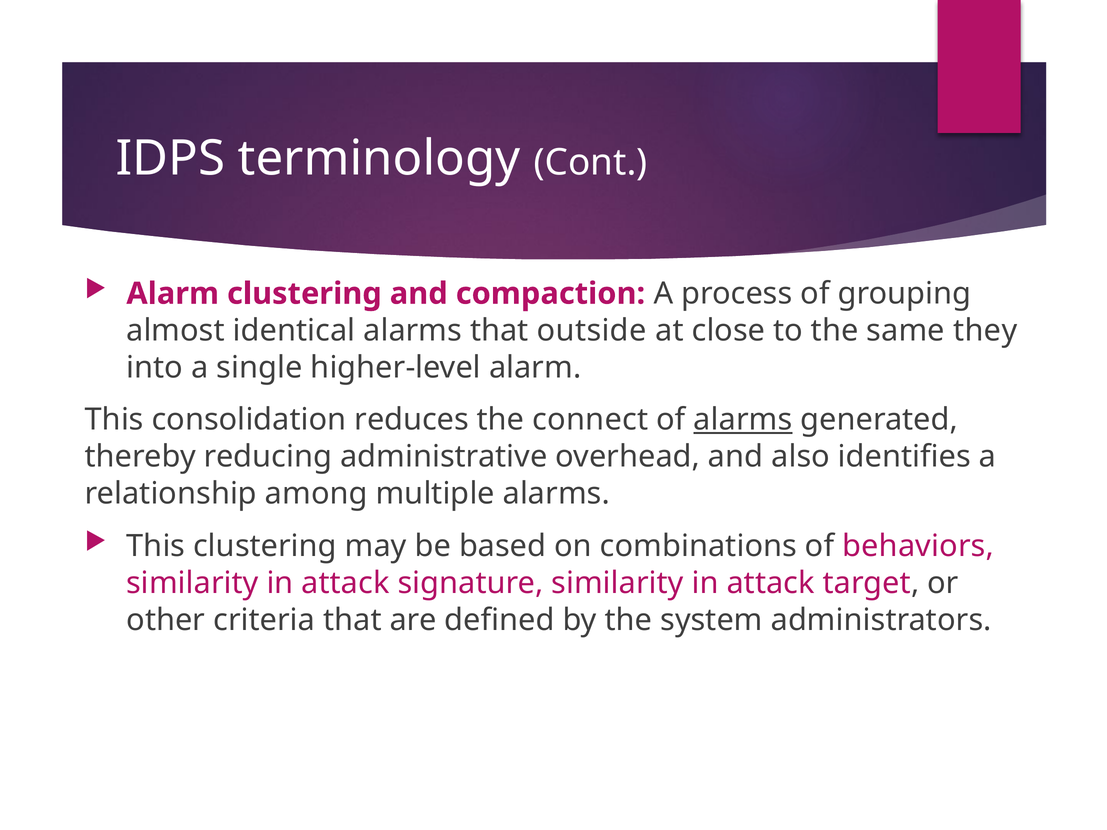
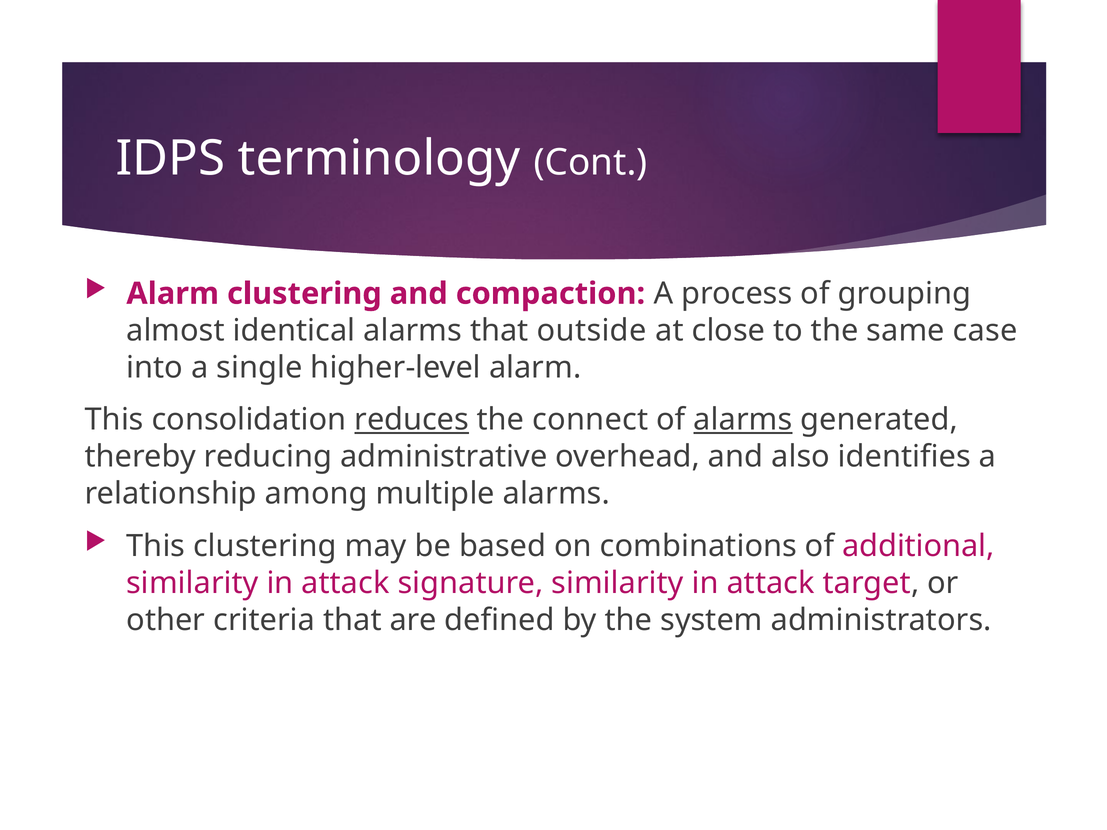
they: they -> case (985, 331)
reduces underline: none -> present (412, 420)
behaviors: behaviors -> additional (918, 546)
